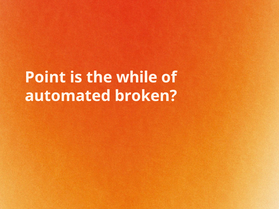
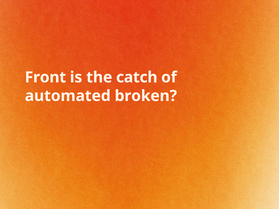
Point: Point -> Front (45, 77)
while: while -> catch (137, 77)
